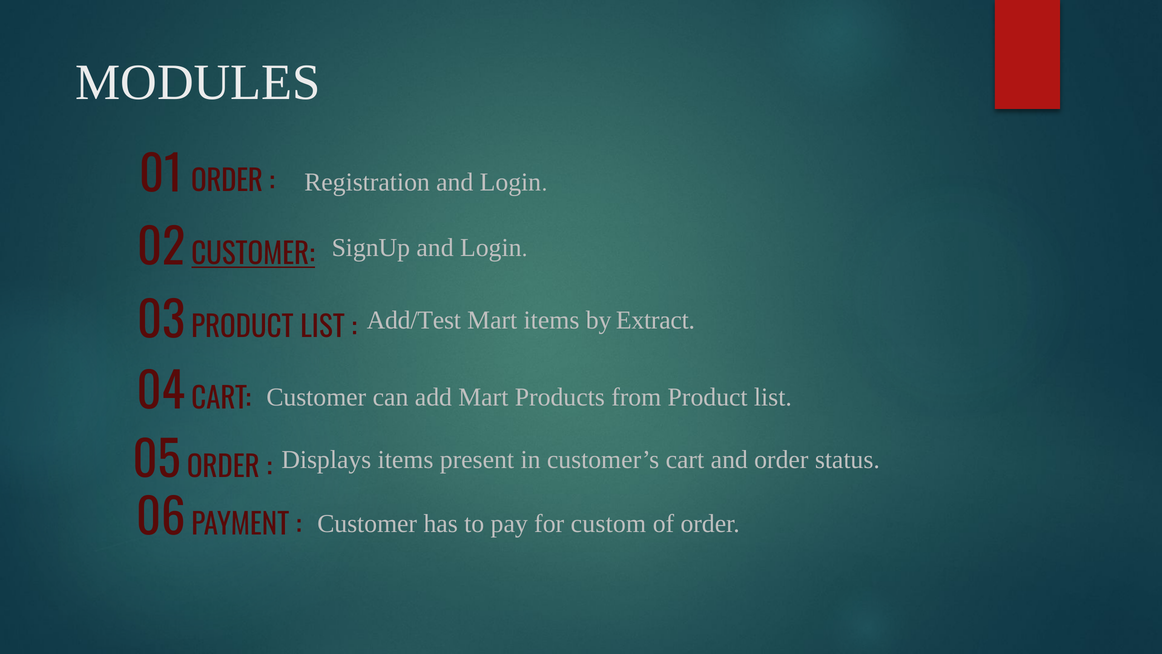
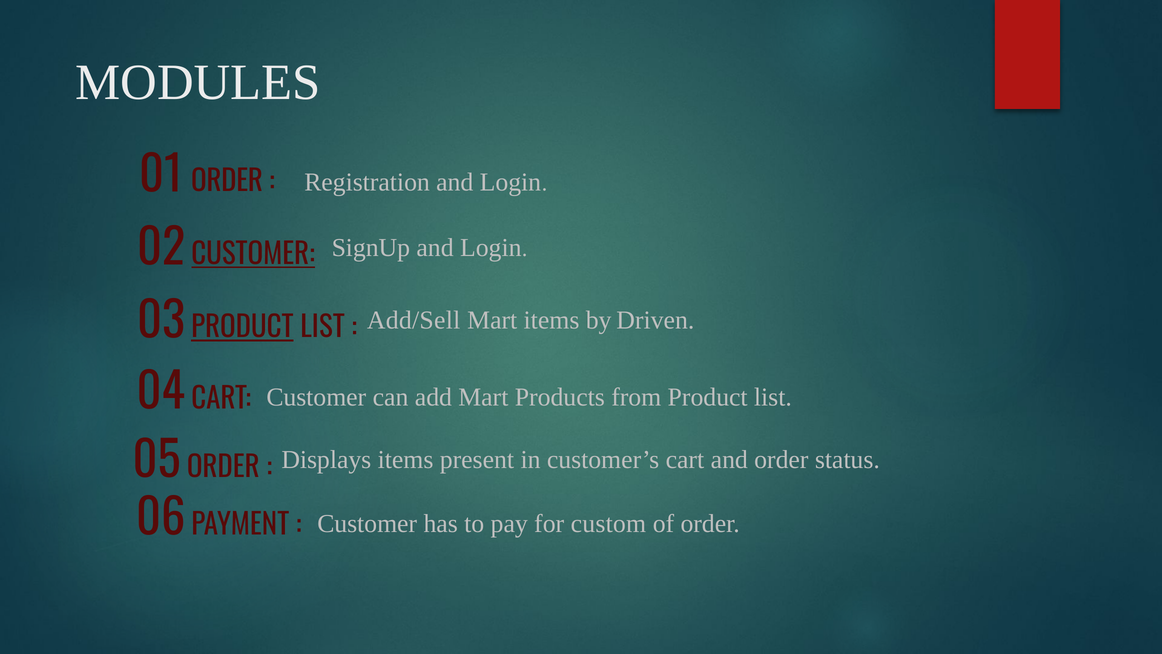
PRODUCT underline: none -> present (242, 328)
Add/Test: Add/Test -> Add/Sell (414, 320)
Extract: Extract -> Driven (655, 320)
